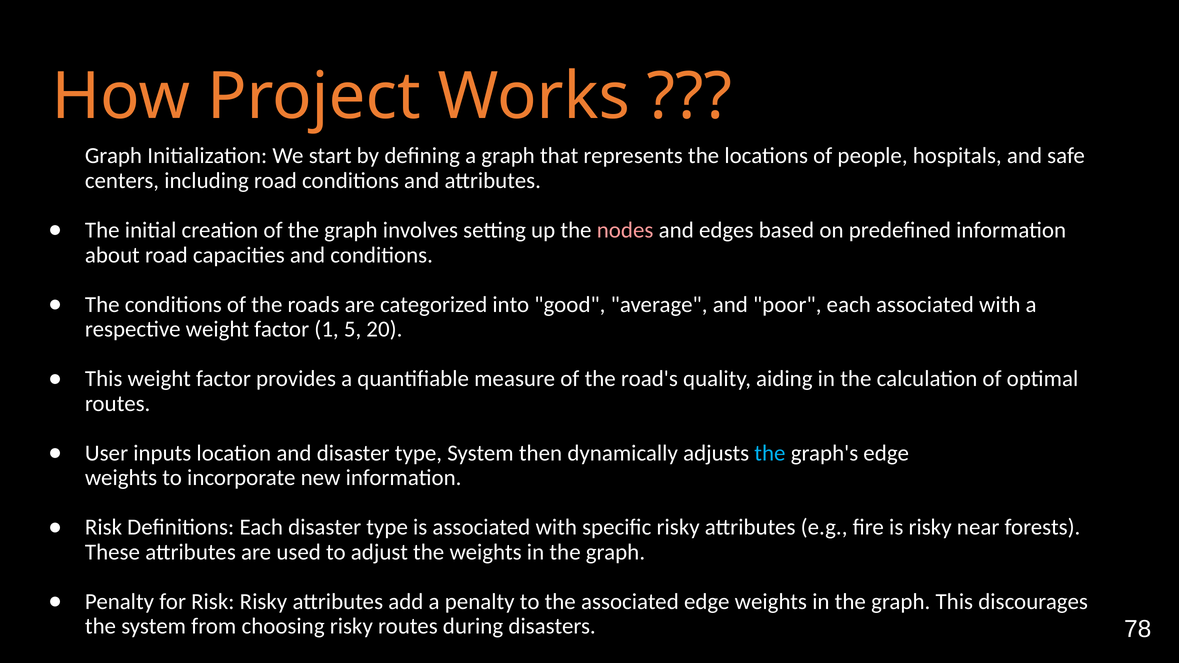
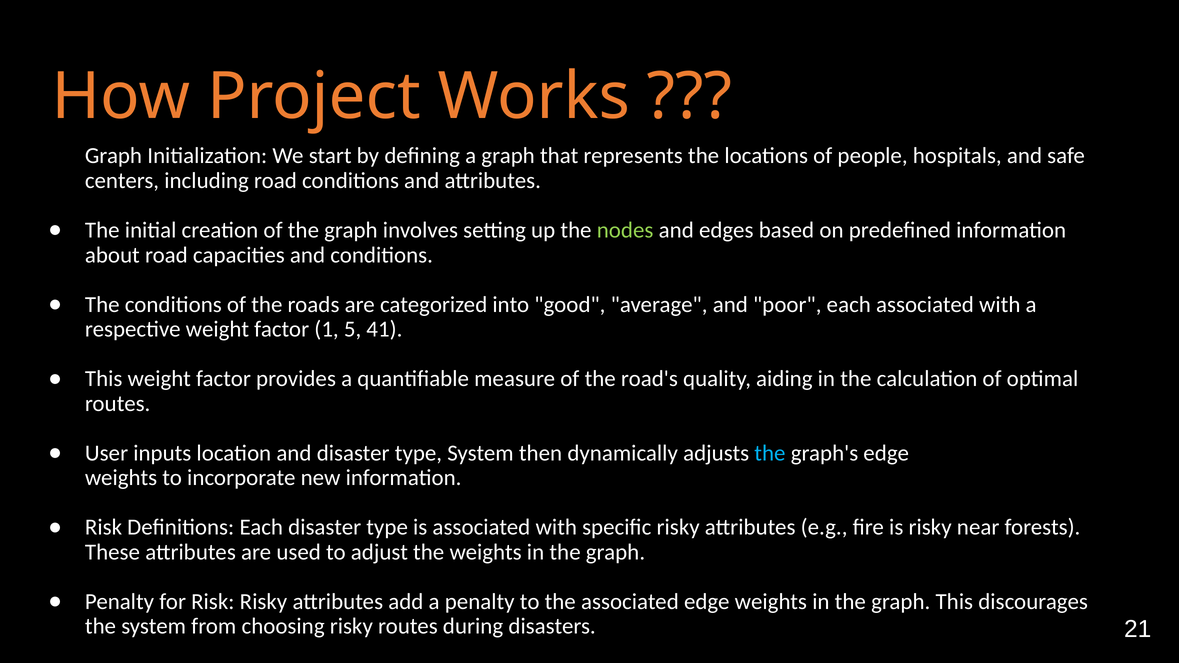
nodes colour: pink -> light green (625, 230)
20: 20 -> 41 (384, 329)
78: 78 -> 21 (1138, 629)
